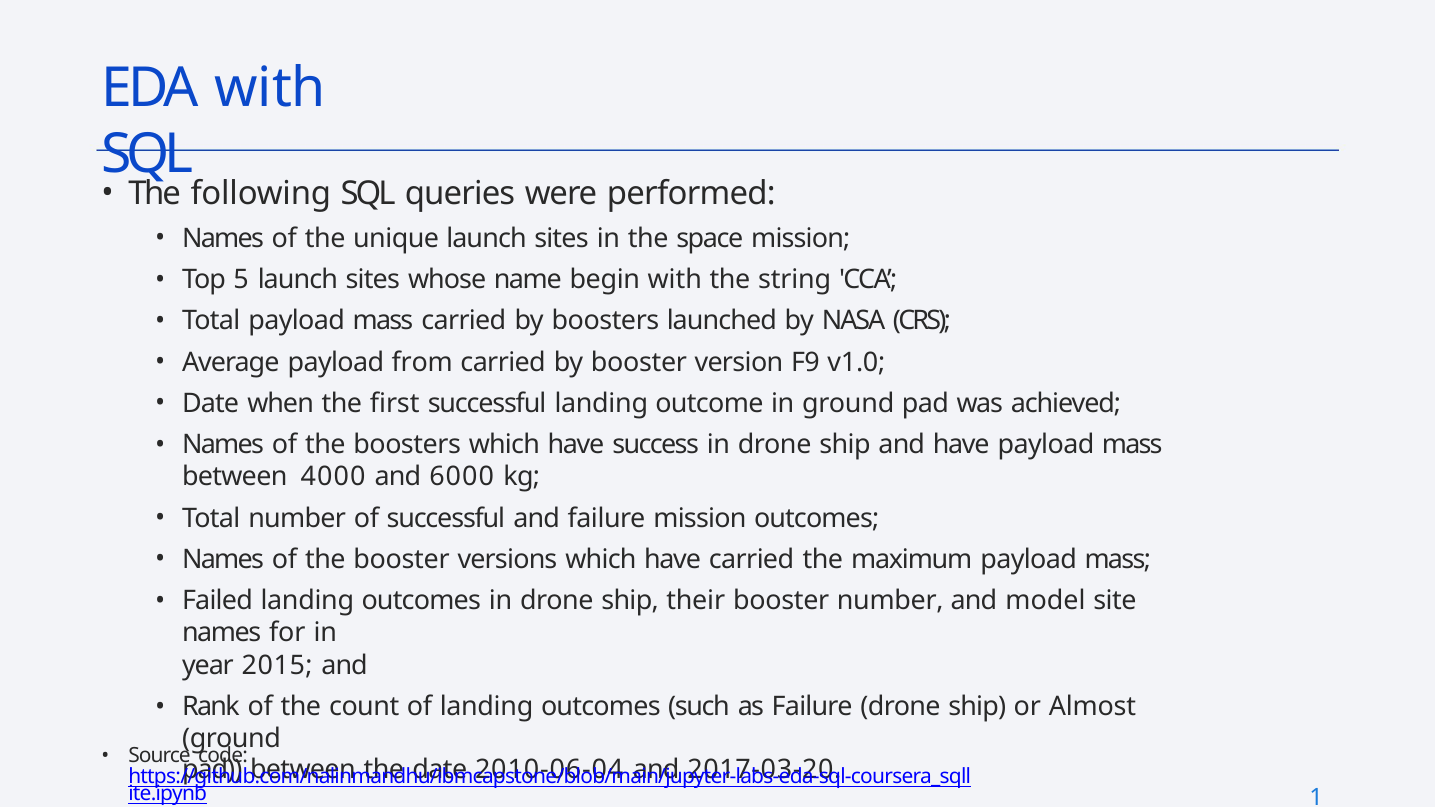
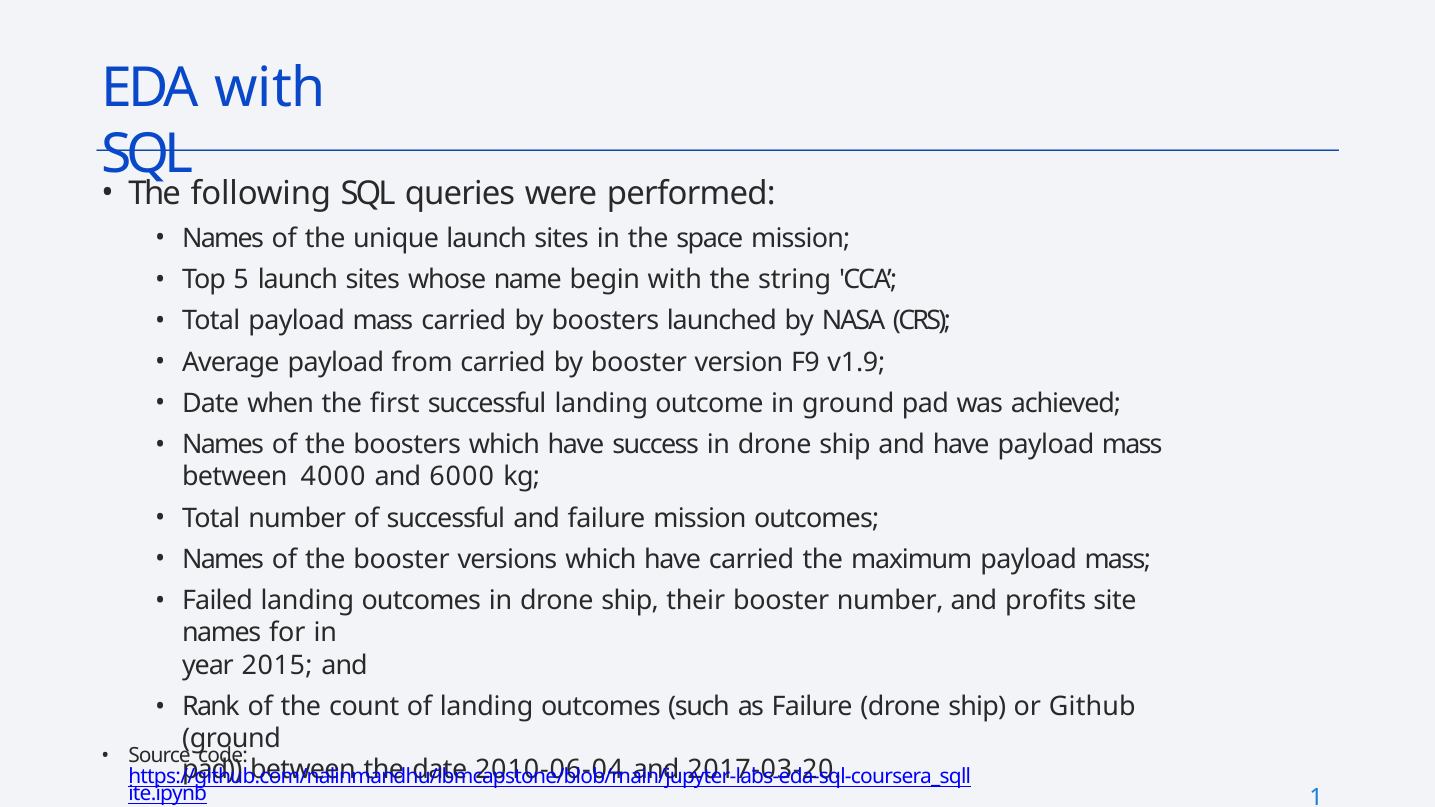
v1.0: v1.0 -> v1.9 (856, 362)
model: model -> profits (1046, 601)
Almost: Almost -> Github (1092, 707)
